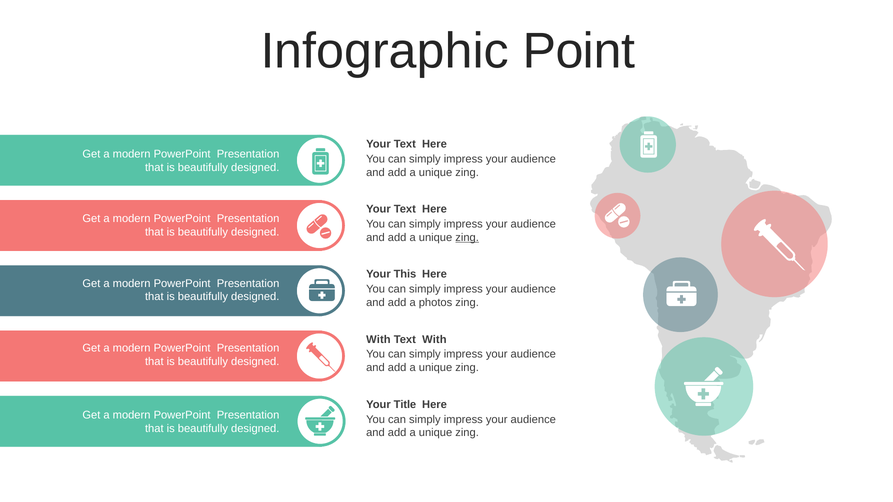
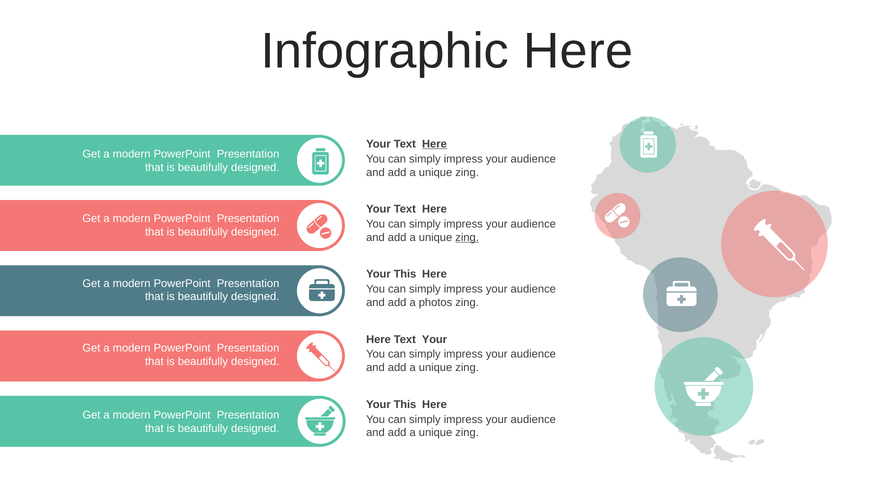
Infographic Point: Point -> Here (578, 51)
Here underline: none -> present (434, 144)
With: With -> Here (379, 340)
Text With: With -> Your (435, 340)
Title: Title -> This (405, 405)
